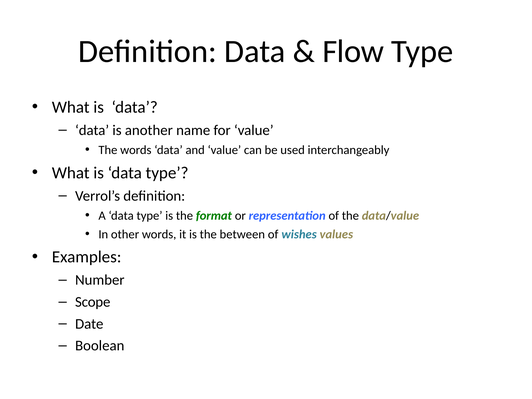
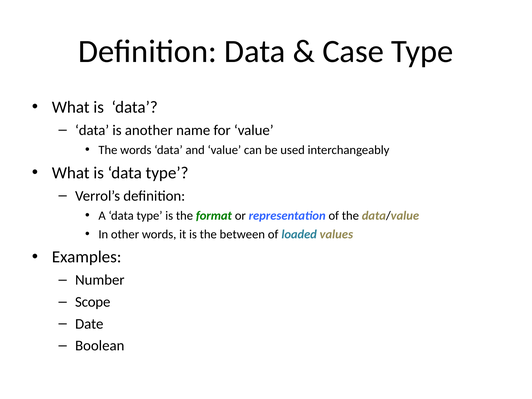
Flow: Flow -> Case (353, 51)
wishes: wishes -> loaded (299, 234)
